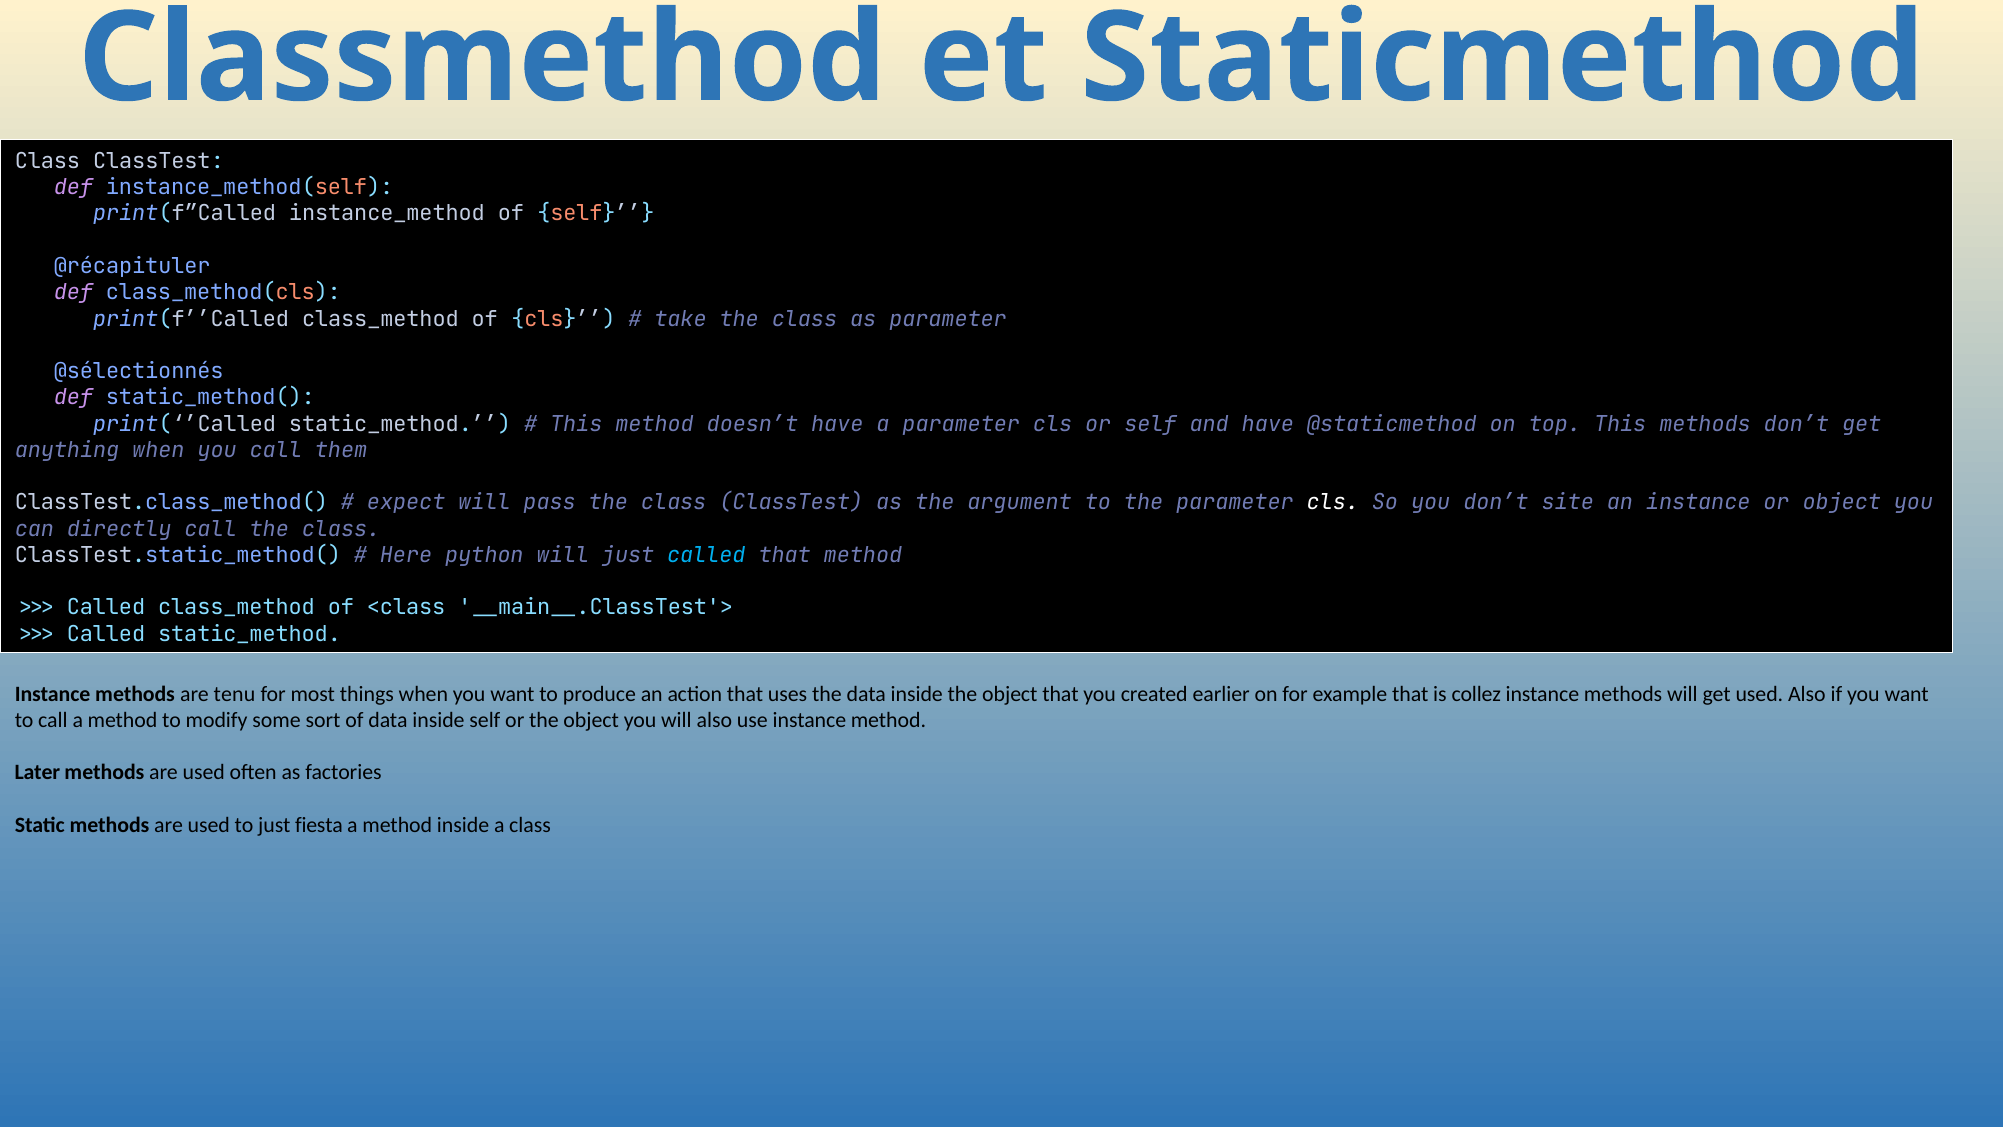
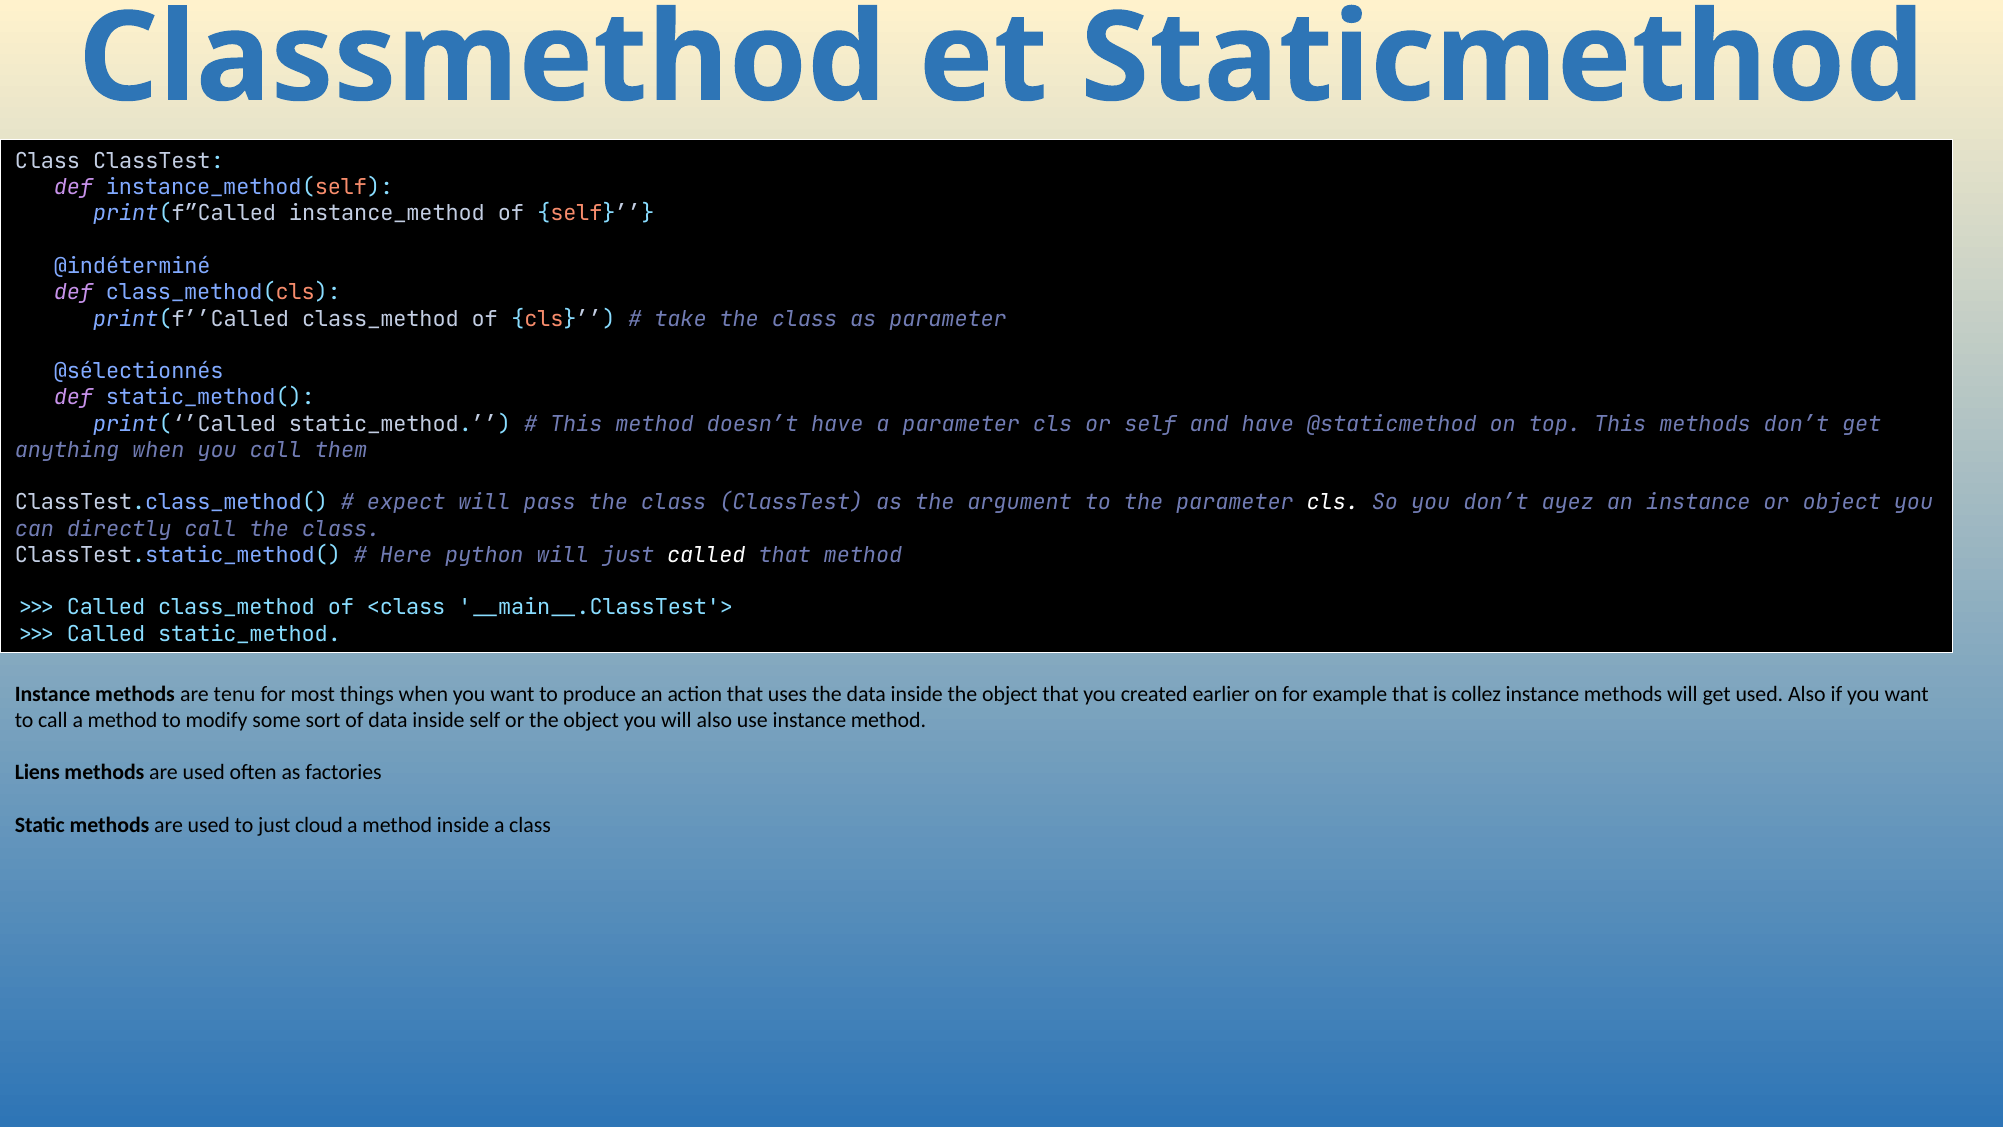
@récapituler: @récapituler -> @indéterminé (132, 266)
site: site -> ayez (1568, 503)
called colour: light blue -> white (706, 555)
Later: Later -> Liens (37, 772)
fiesta: fiesta -> cloud (319, 825)
